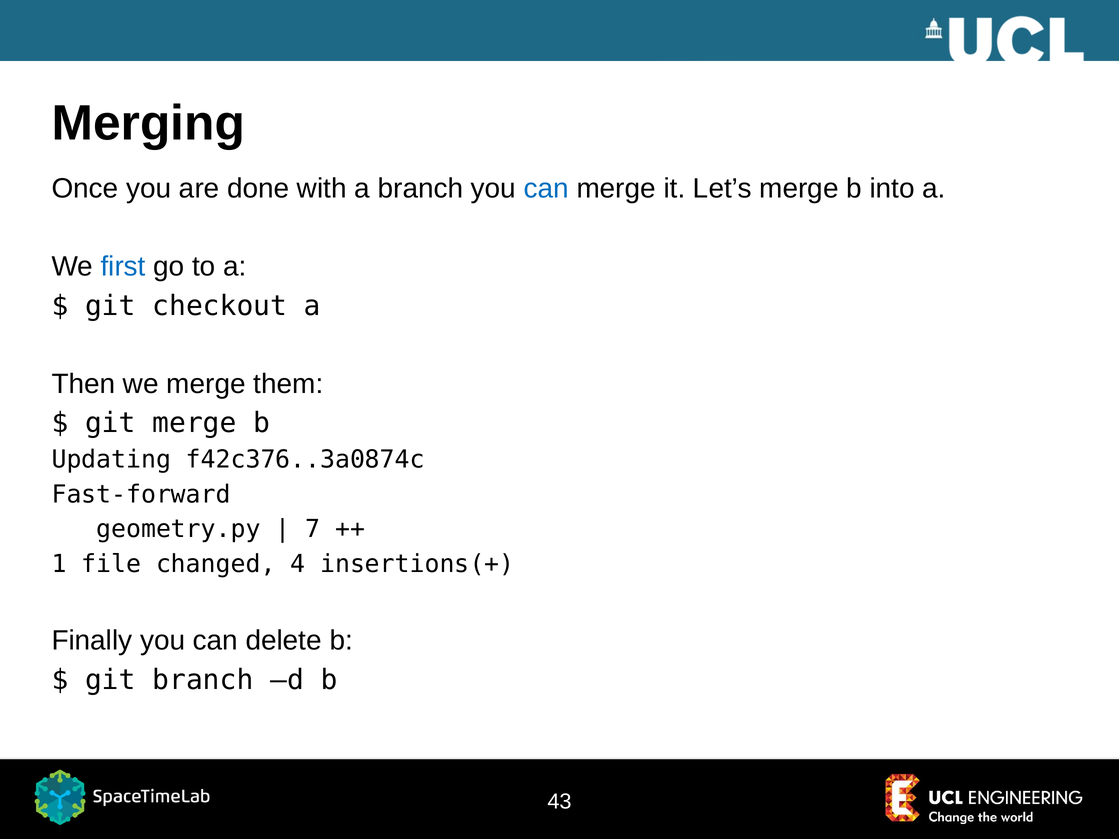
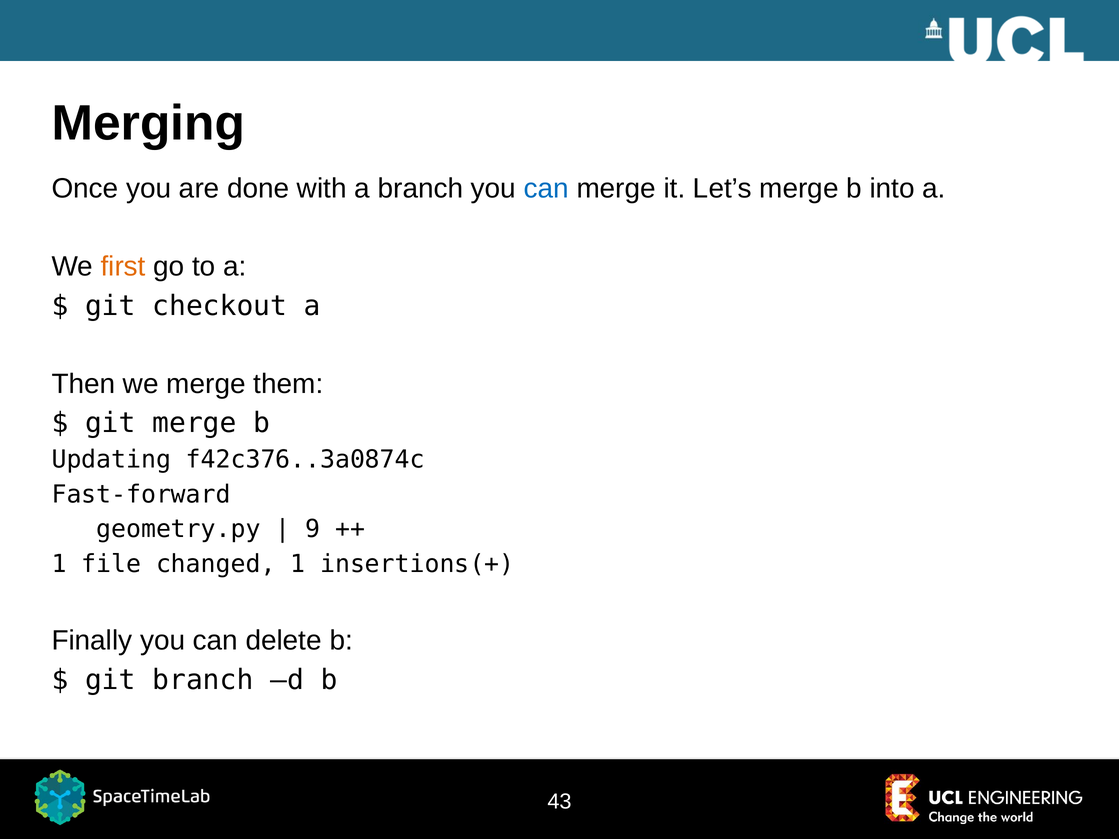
first colour: blue -> orange (123, 267)
7: 7 -> 9 (313, 529)
changed 4: 4 -> 1 (298, 564)
